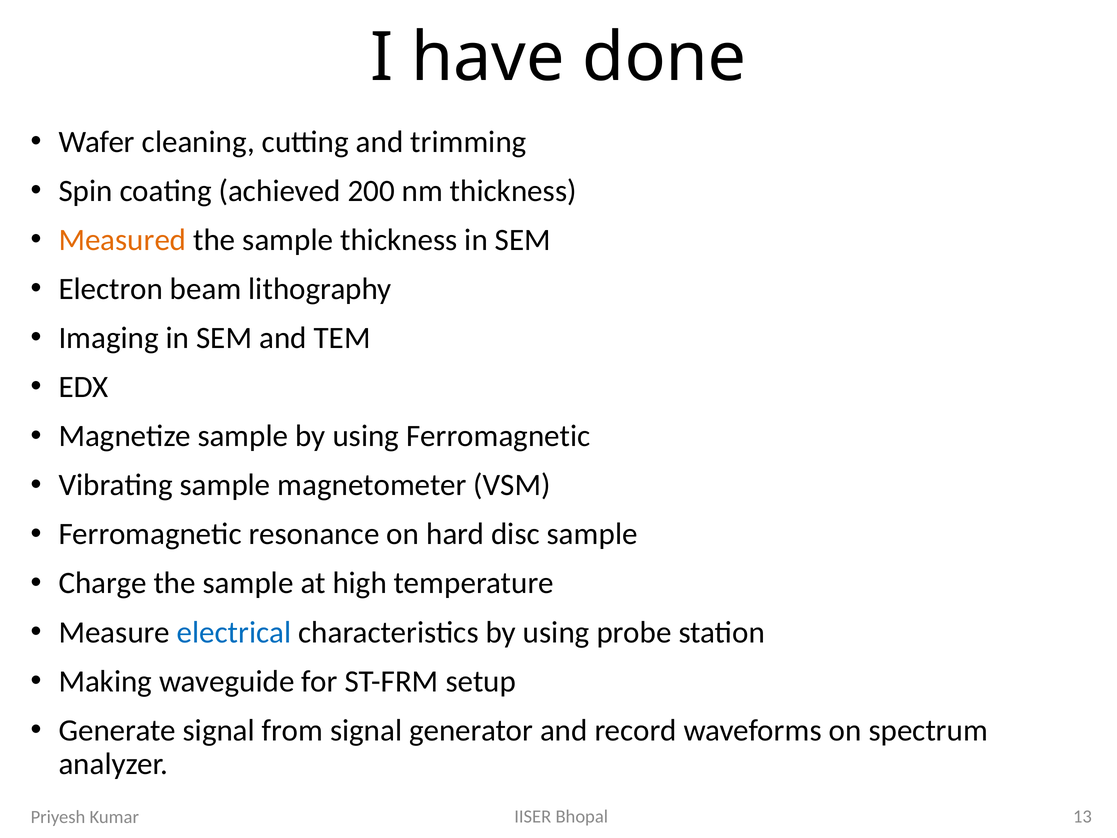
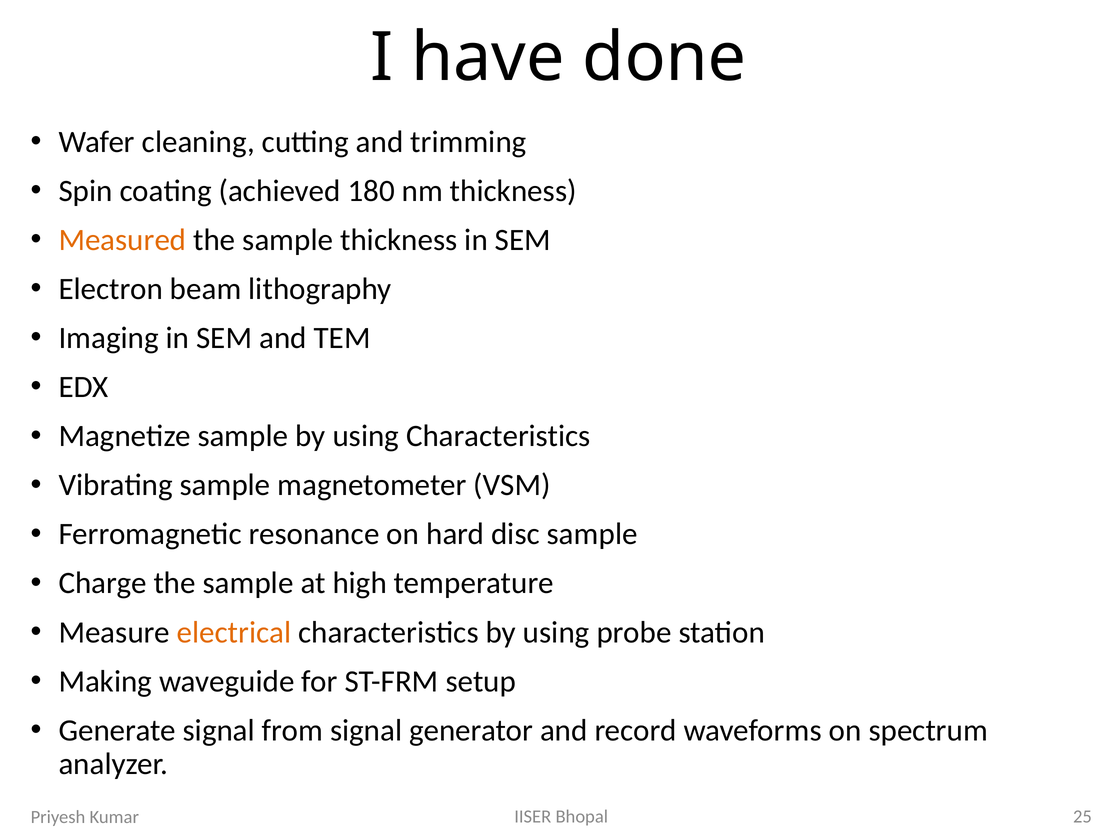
200: 200 -> 180 (371, 191)
using Ferromagnetic: Ferromagnetic -> Characteristics (498, 436)
electrical colour: blue -> orange (234, 632)
13: 13 -> 25 (1082, 817)
